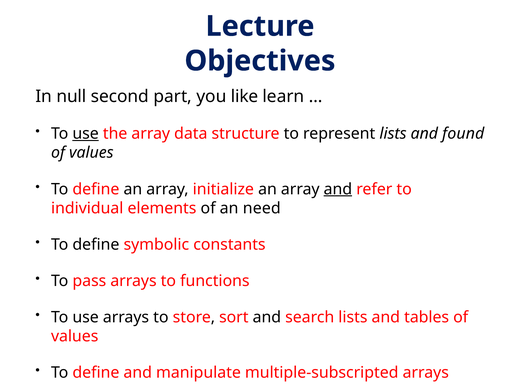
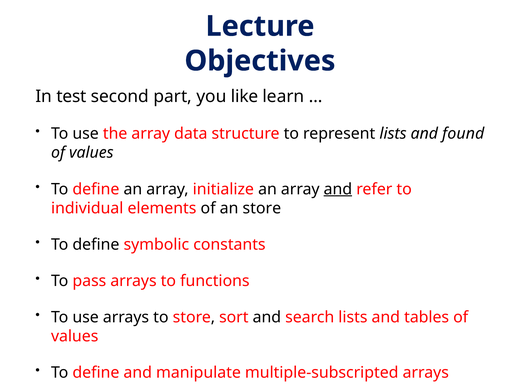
null: null -> test (71, 97)
use underline: present -> none (86, 134)
an need: need -> store (262, 208)
